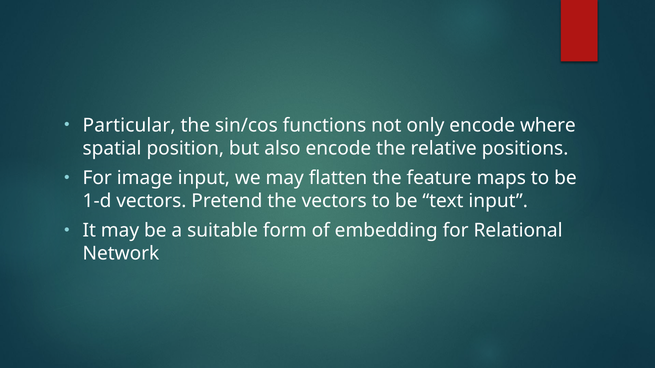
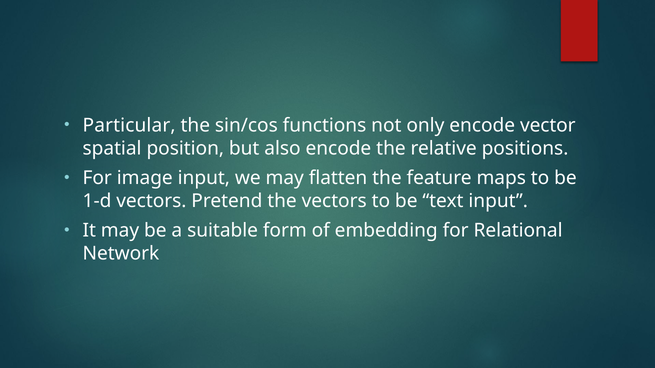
where: where -> vector (548, 126)
